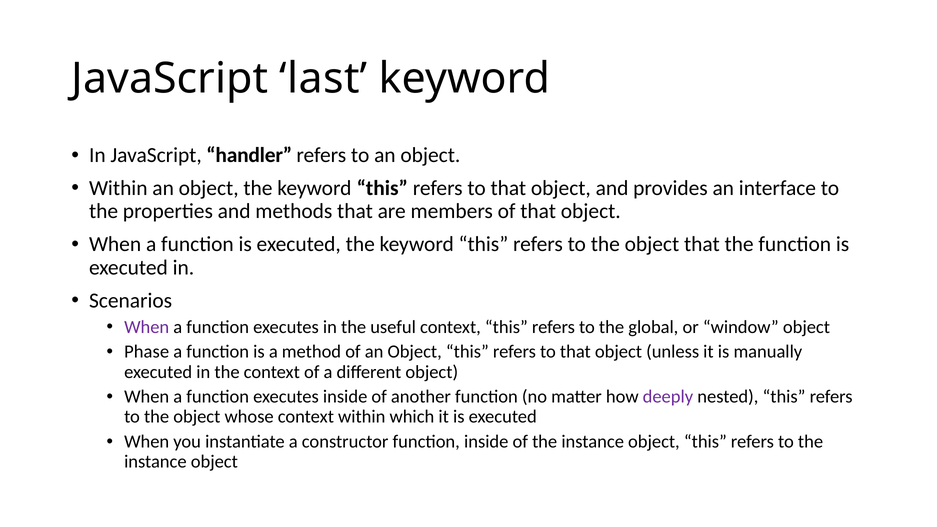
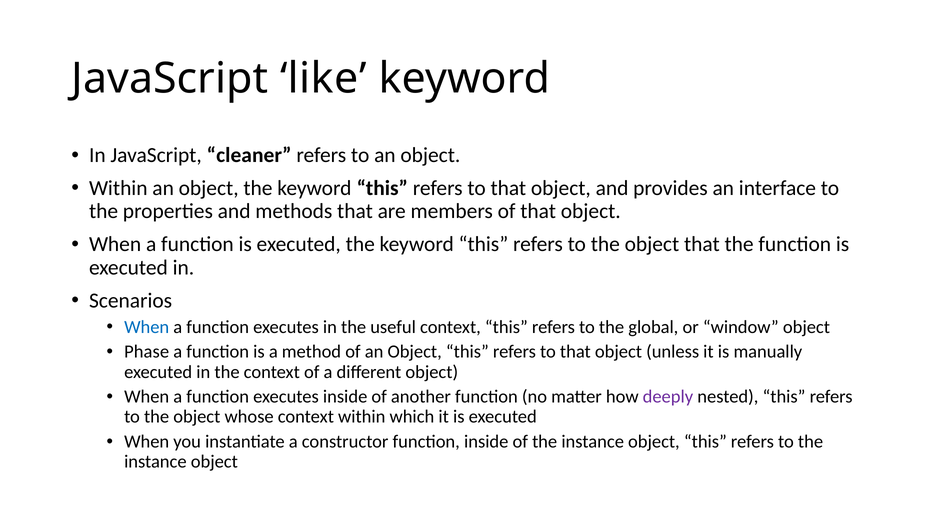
last: last -> like (323, 79)
handler: handler -> cleaner (249, 155)
When colour: purple -> blue (147, 327)
